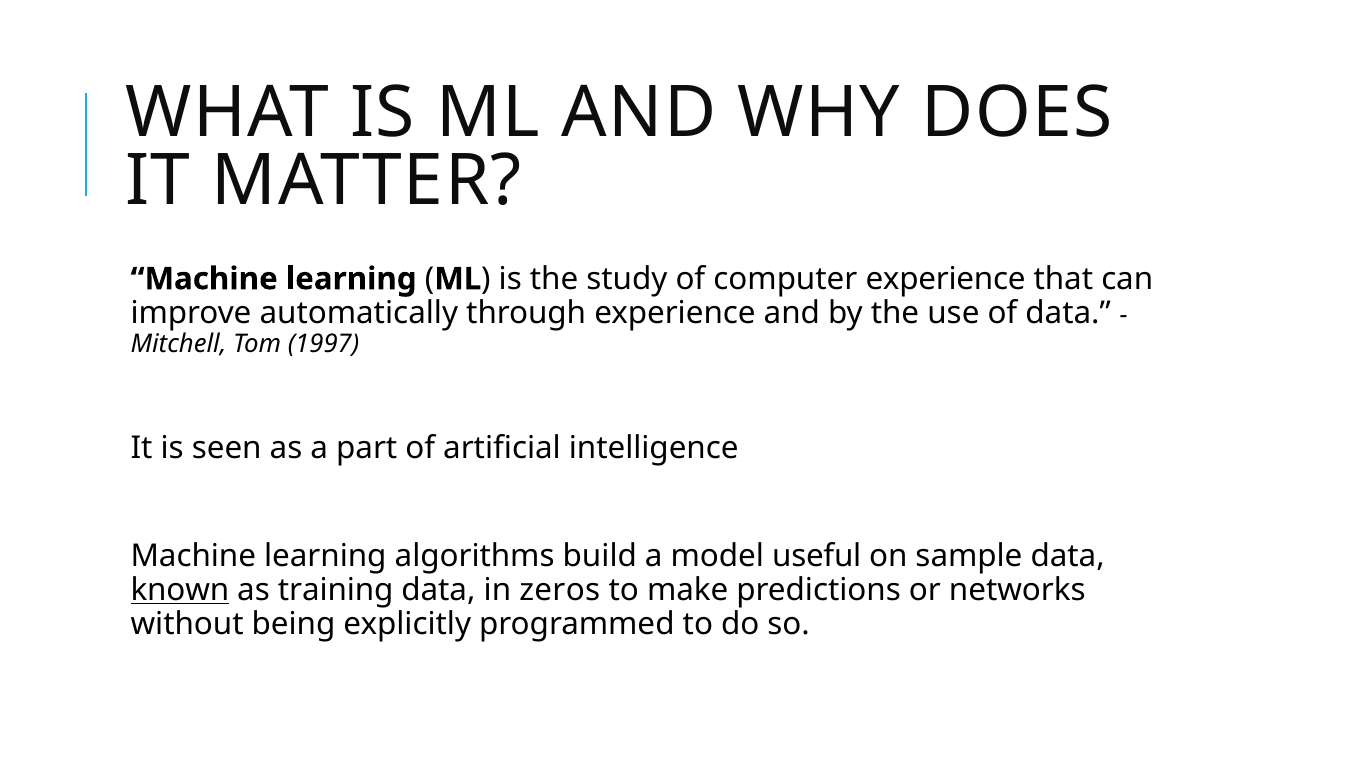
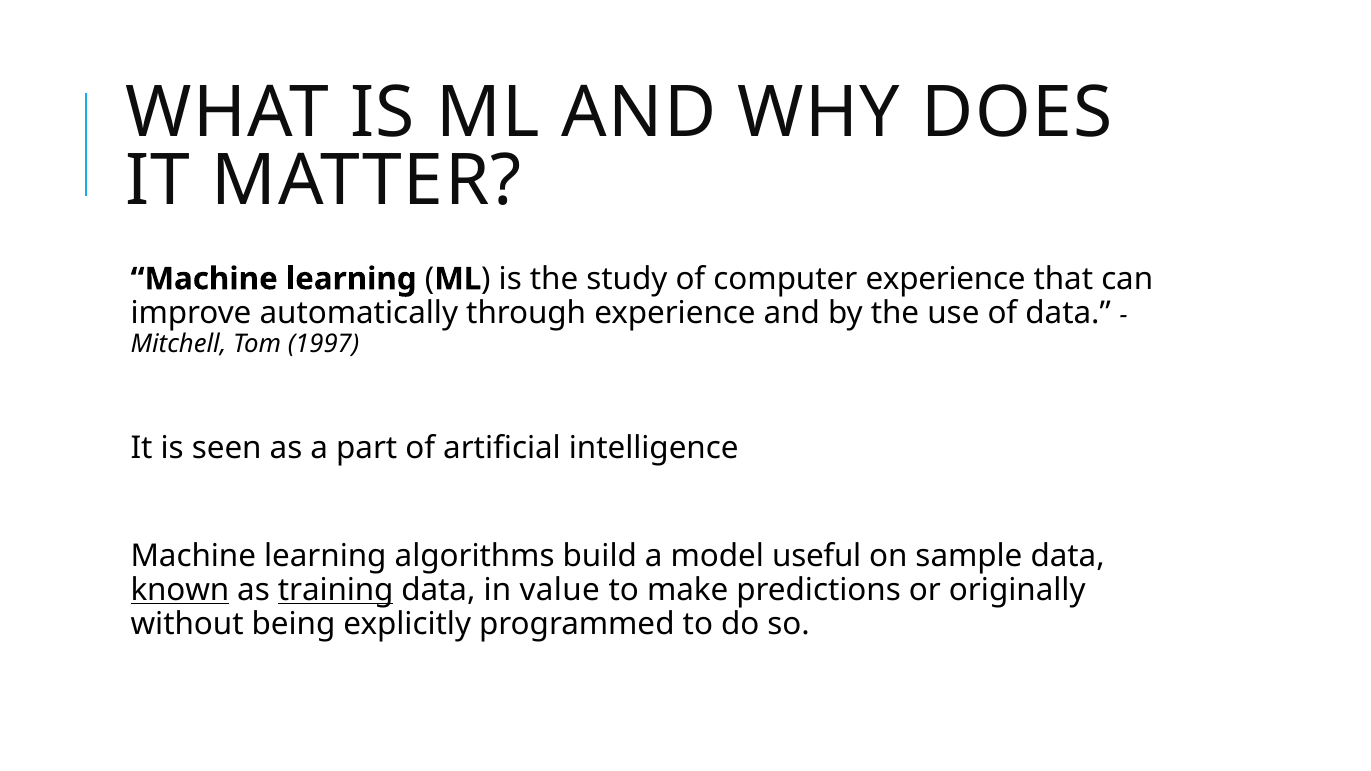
training underline: none -> present (336, 590)
zeros: zeros -> value (560, 590)
networks: networks -> originally (1017, 590)
